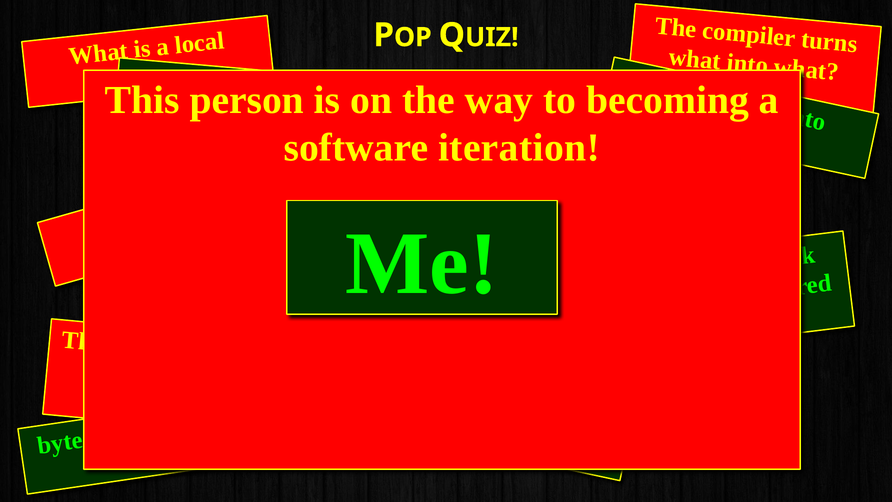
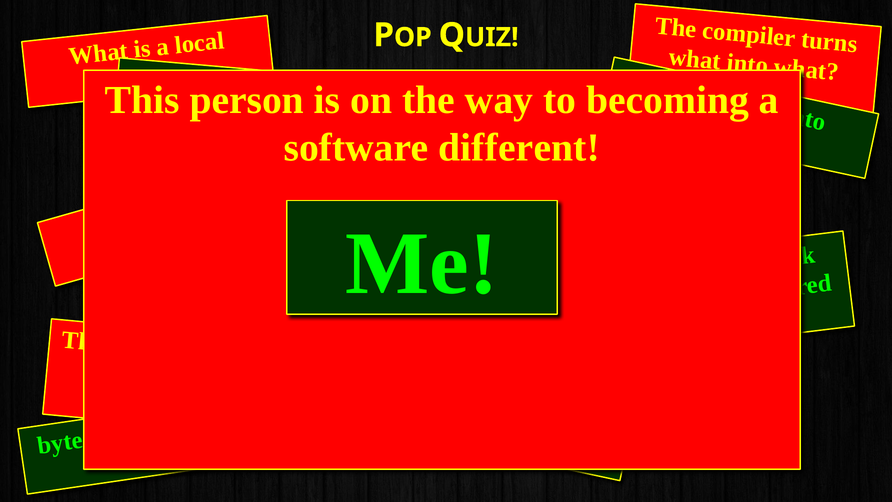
iteration: iteration -> different (519, 148)
